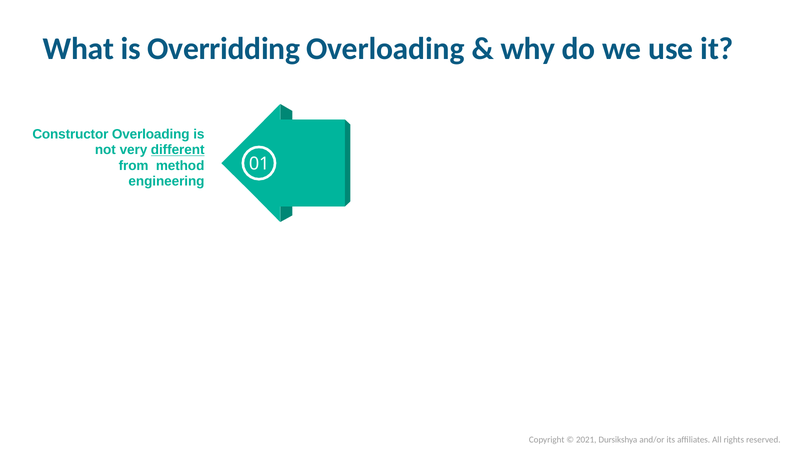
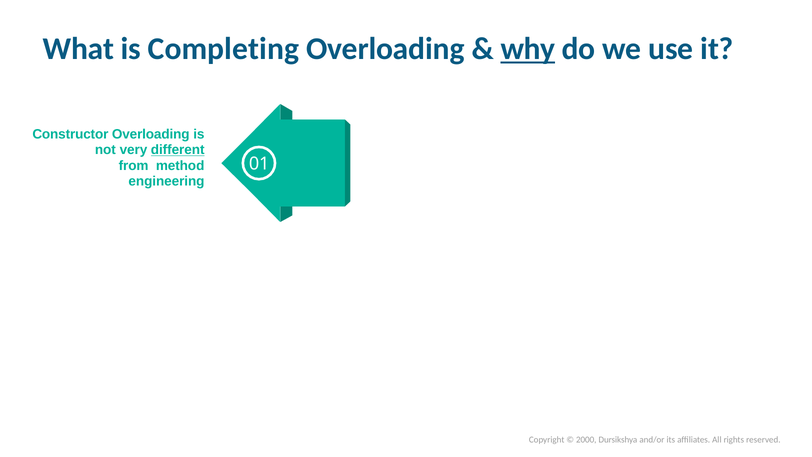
Overridding: Overridding -> Completing (223, 49)
why underline: none -> present (528, 49)
2021: 2021 -> 2000 (586, 440)
